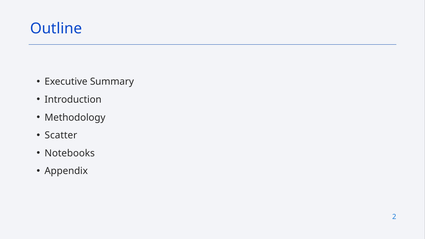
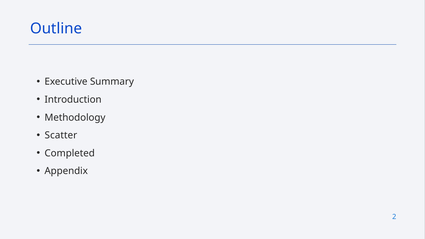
Notebooks: Notebooks -> Completed (70, 153)
